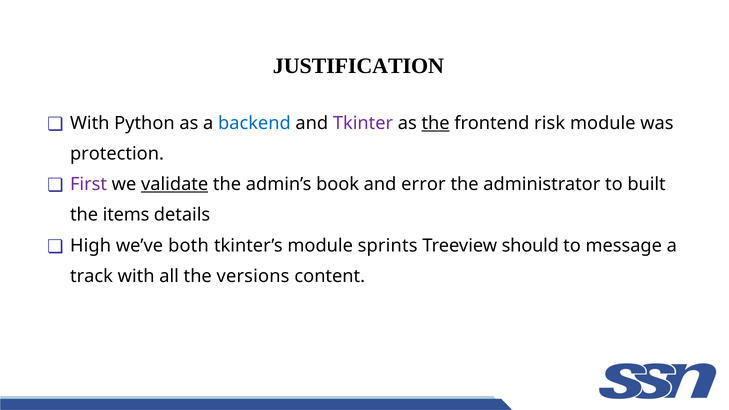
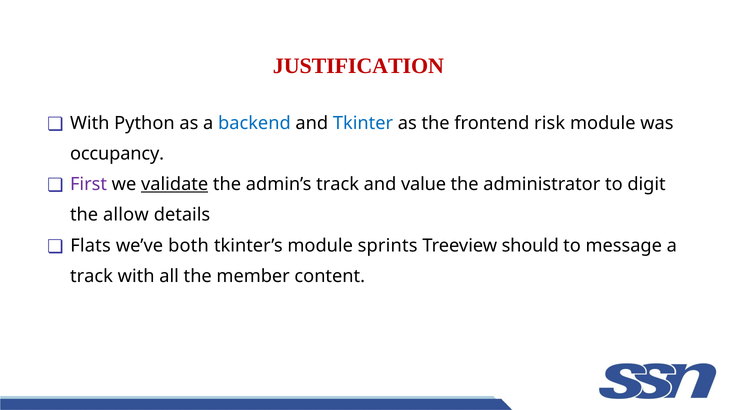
JUSTIFICATION colour: black -> red (358, 66)
Tkinter colour: purple -> blue (363, 123)
the underline: present -> none (436, 123)
protection: protection -> occupancy (117, 154)
admin’s book: book -> track (338, 184)
error: error -> value (424, 184)
built: built -> digit (647, 184)
items: items -> allow (126, 215)
High: High -> Flats (91, 246)
versions: versions -> member (253, 276)
